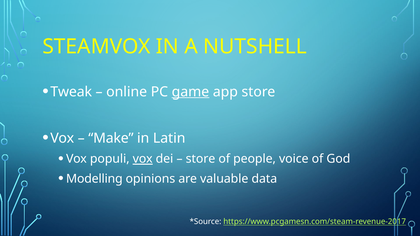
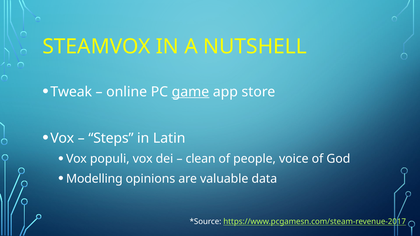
Make: Make -> Steps (111, 138)
vox underline: present -> none (143, 159)
store: store -> clean (201, 159)
